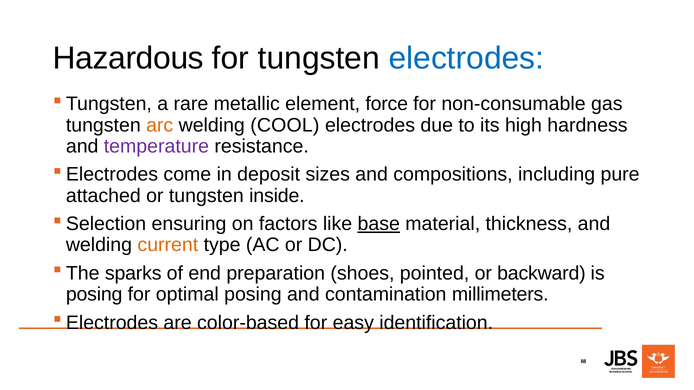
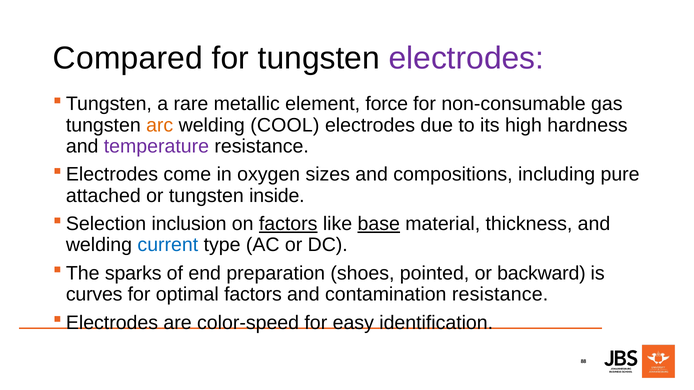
Hazardous: Hazardous -> Compared (128, 58)
electrodes colour: blue -> purple (466, 58)
deposit: deposit -> oxygen (269, 175)
ensuring: ensuring -> inclusion (189, 224)
factors underline: none -> present (288, 224)
current colour: orange -> blue (168, 245)
posing: posing -> curves (94, 295)
optimal posing: posing -> factors (253, 295)
contamination millimeters: millimeters -> resistance (500, 295)
color-based: color-based -> color-speed (248, 323)
